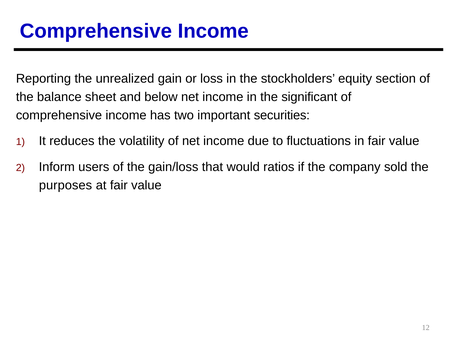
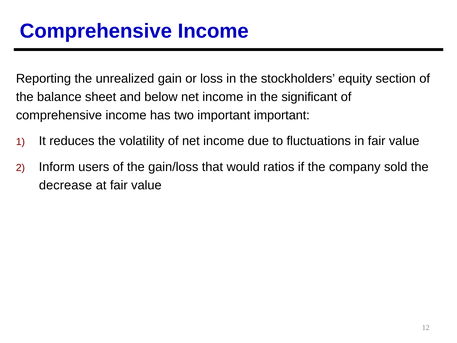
important securities: securities -> important (282, 115)
purposes: purposes -> decrease (66, 185)
